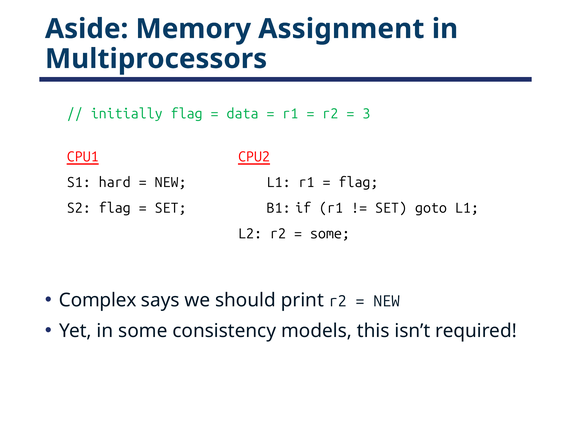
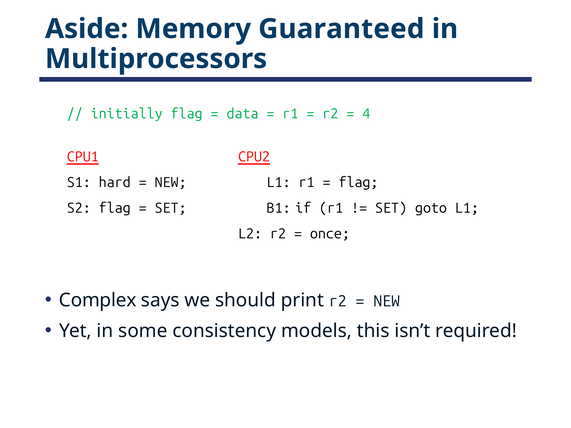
Assignment: Assignment -> Guaranteed (341, 29)
3: 3 -> 4 (366, 114)
some: some -> once (330, 234)
